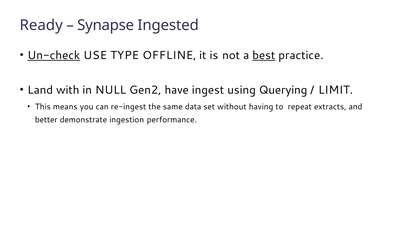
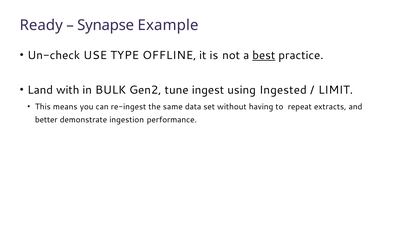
Ingested: Ingested -> Example (168, 25)
Un-check underline: present -> none (54, 56)
NULL: NULL -> BULK (111, 90)
have: have -> tune (177, 90)
Querying: Querying -> Ingested (283, 90)
